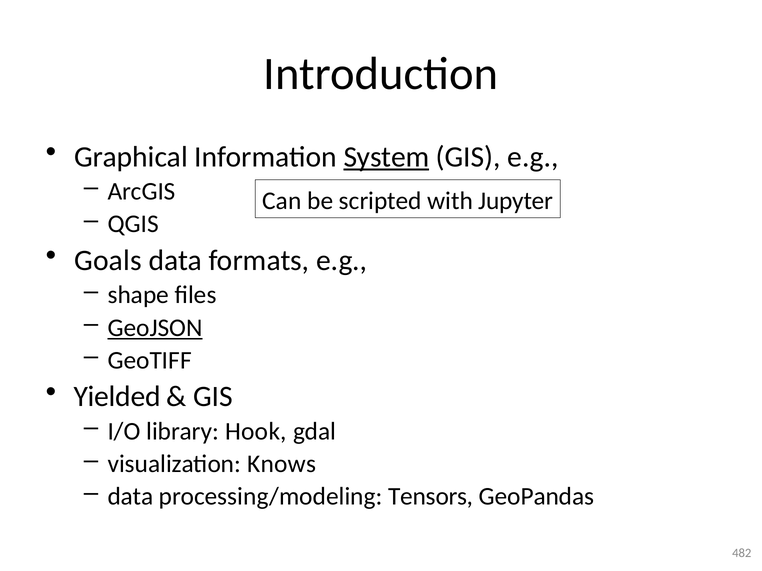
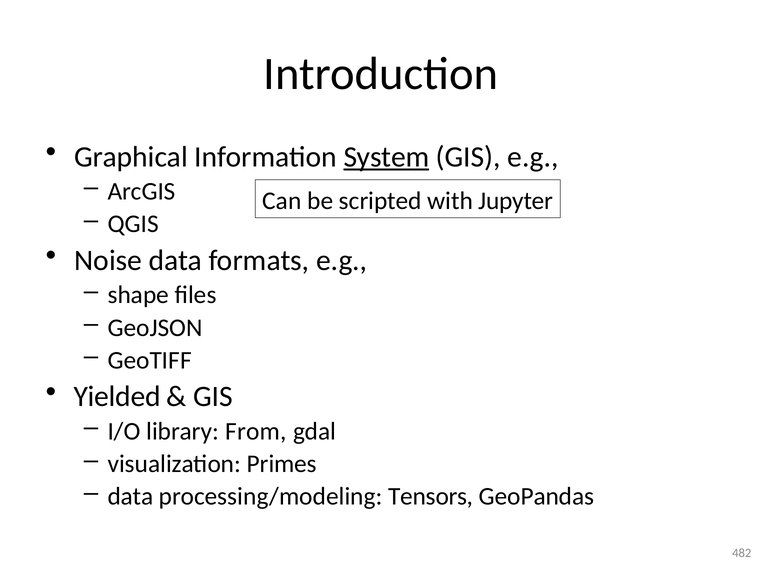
Goals: Goals -> Noise (108, 261)
GeoJSON underline: present -> none (155, 328)
Hook: Hook -> From (256, 432)
Knows: Knows -> Primes (282, 464)
